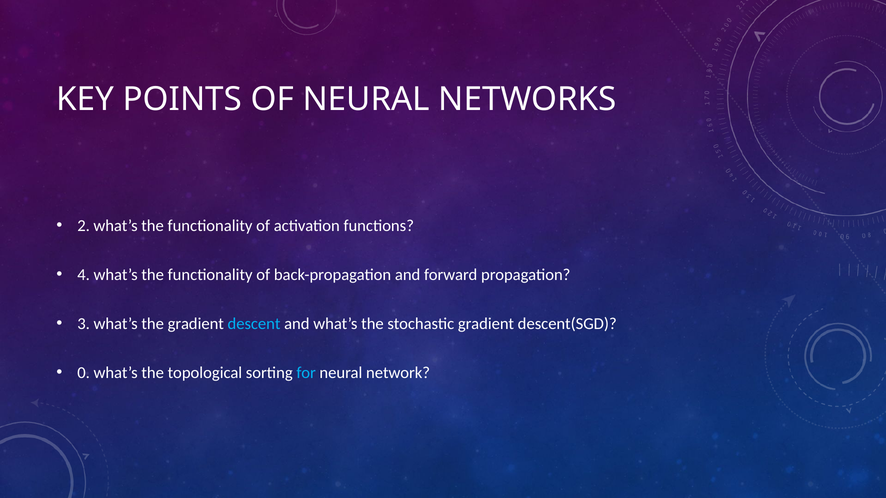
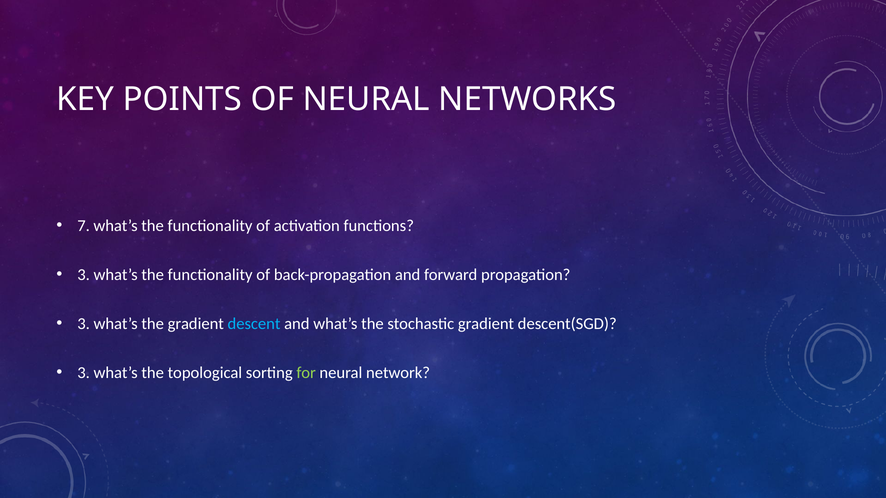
2: 2 -> 7 (84, 226)
4: 4 -> 3 (84, 275)
0: 0 -> 3 (84, 373)
for colour: light blue -> light green (306, 373)
